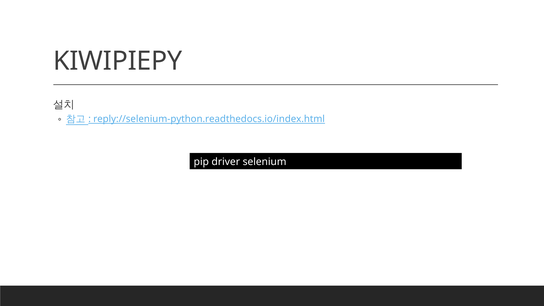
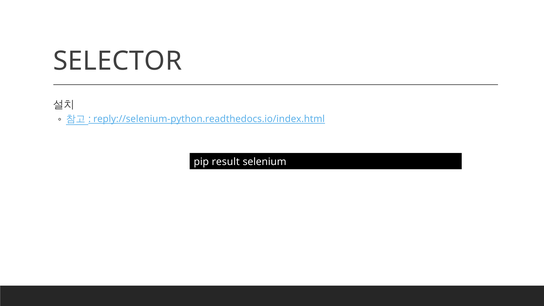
KIWIPIEPY: KIWIPIEPY -> SELECTOR (117, 61)
driver: driver -> result (226, 162)
